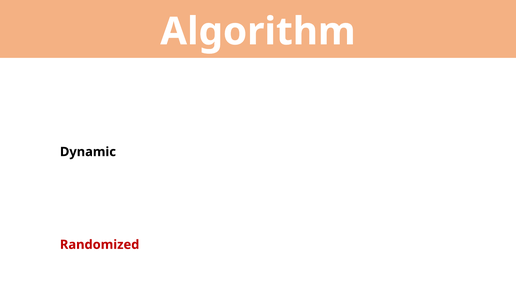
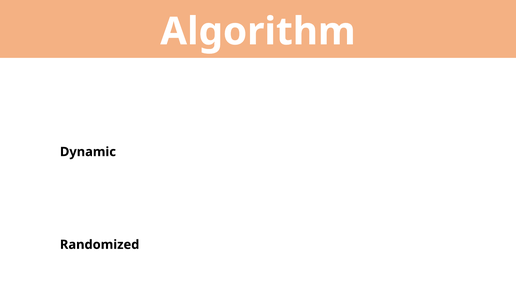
Randomized colour: red -> black (100, 245)
